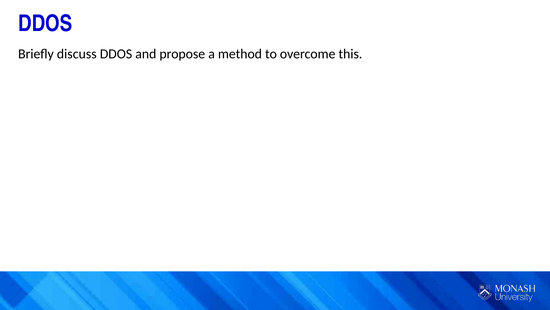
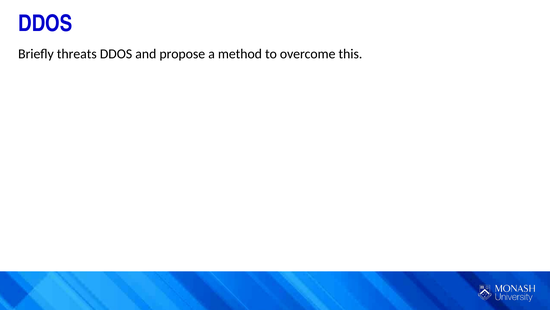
discuss: discuss -> threats (77, 54)
